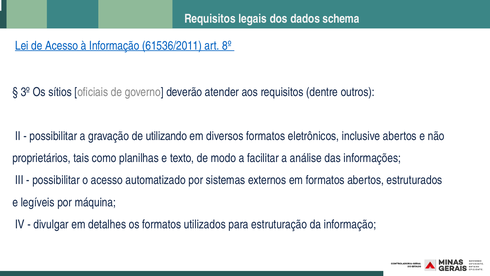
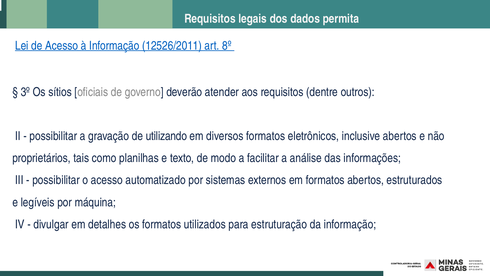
schema: schema -> permita (341, 19)
61536/2011: 61536/2011 -> 12526/2011 (172, 46)
